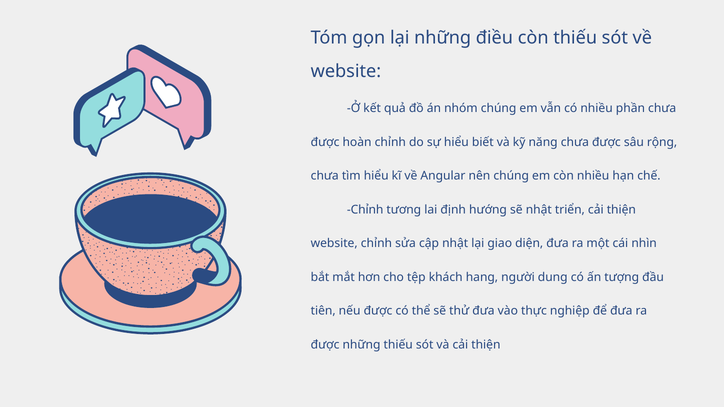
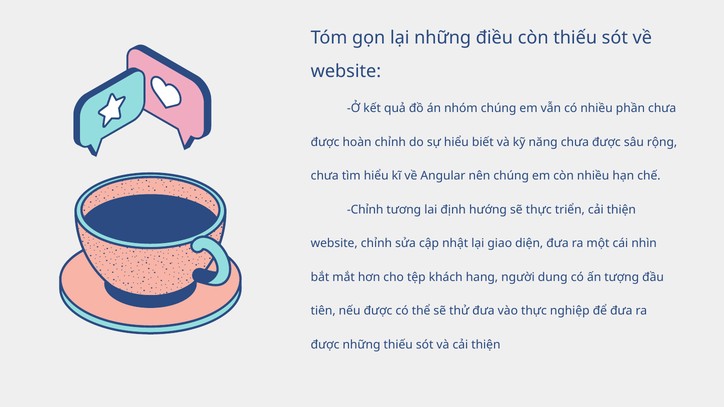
sẽ nhật: nhật -> thực (539, 210)
